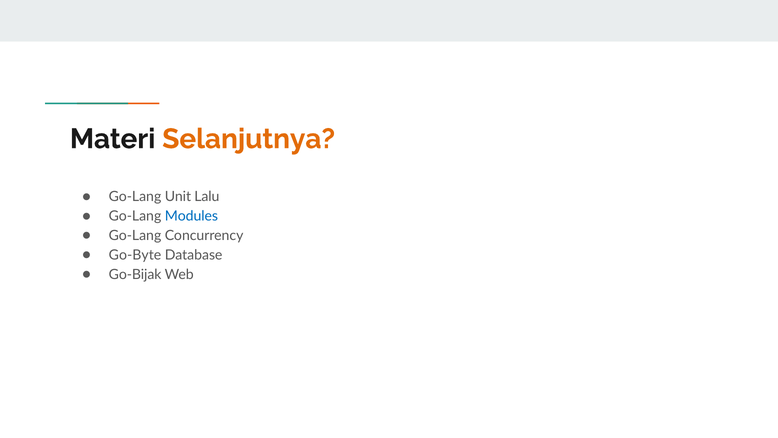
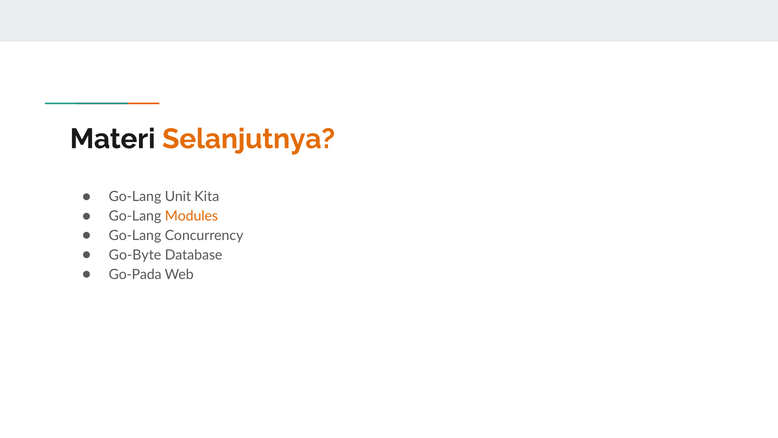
Lalu: Lalu -> Kita (207, 197)
Modules colour: blue -> orange (191, 216)
Go-Bijak: Go-Bijak -> Go-Pada (135, 274)
